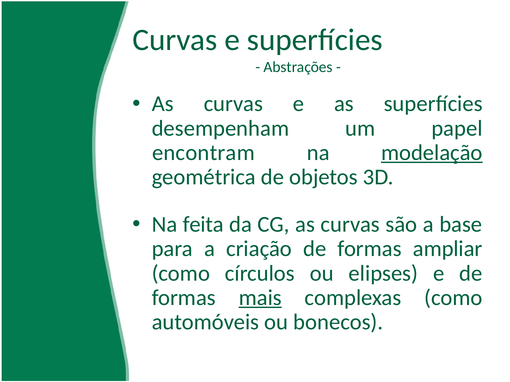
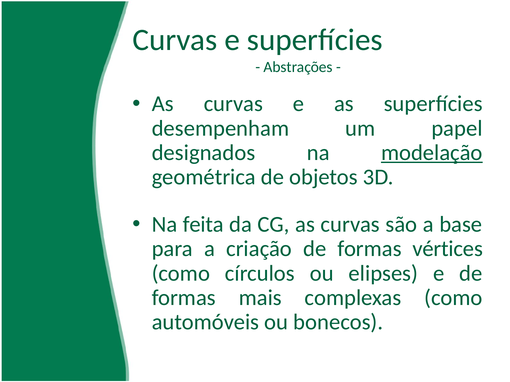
encontram: encontram -> designados (204, 153)
ampliar: ampliar -> vértices (448, 249)
mais underline: present -> none (260, 298)
